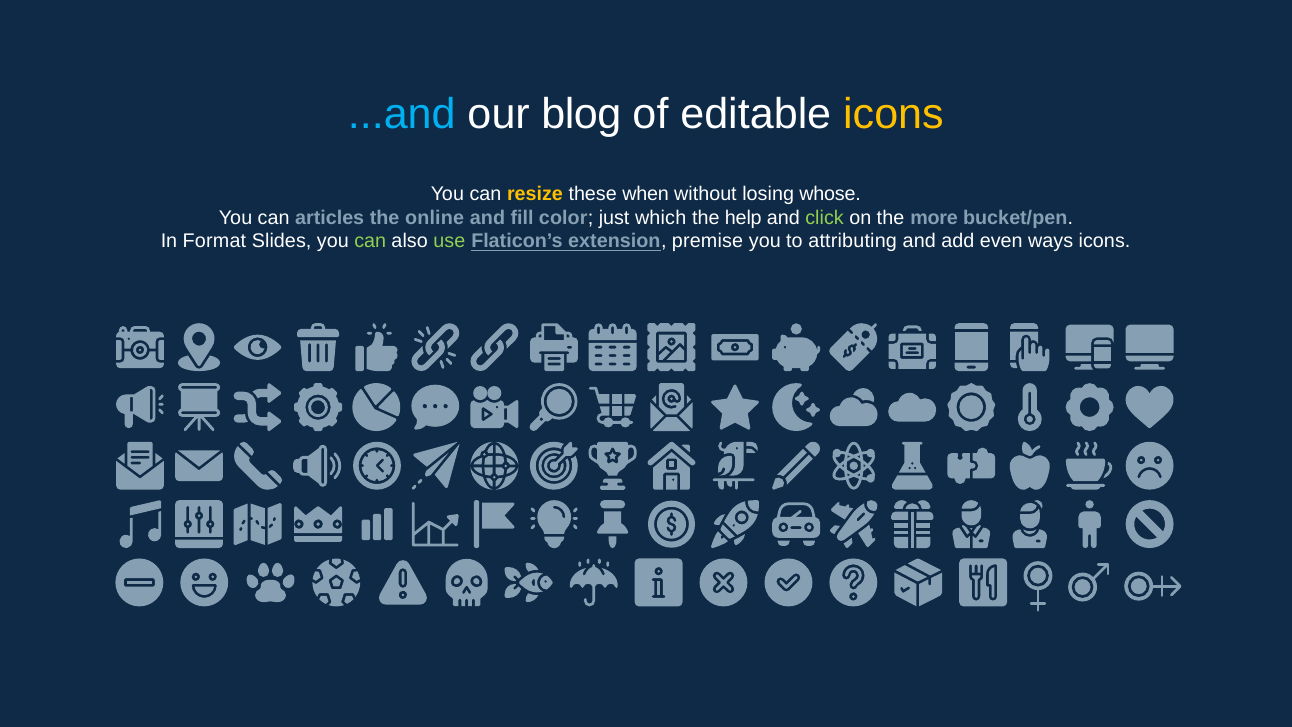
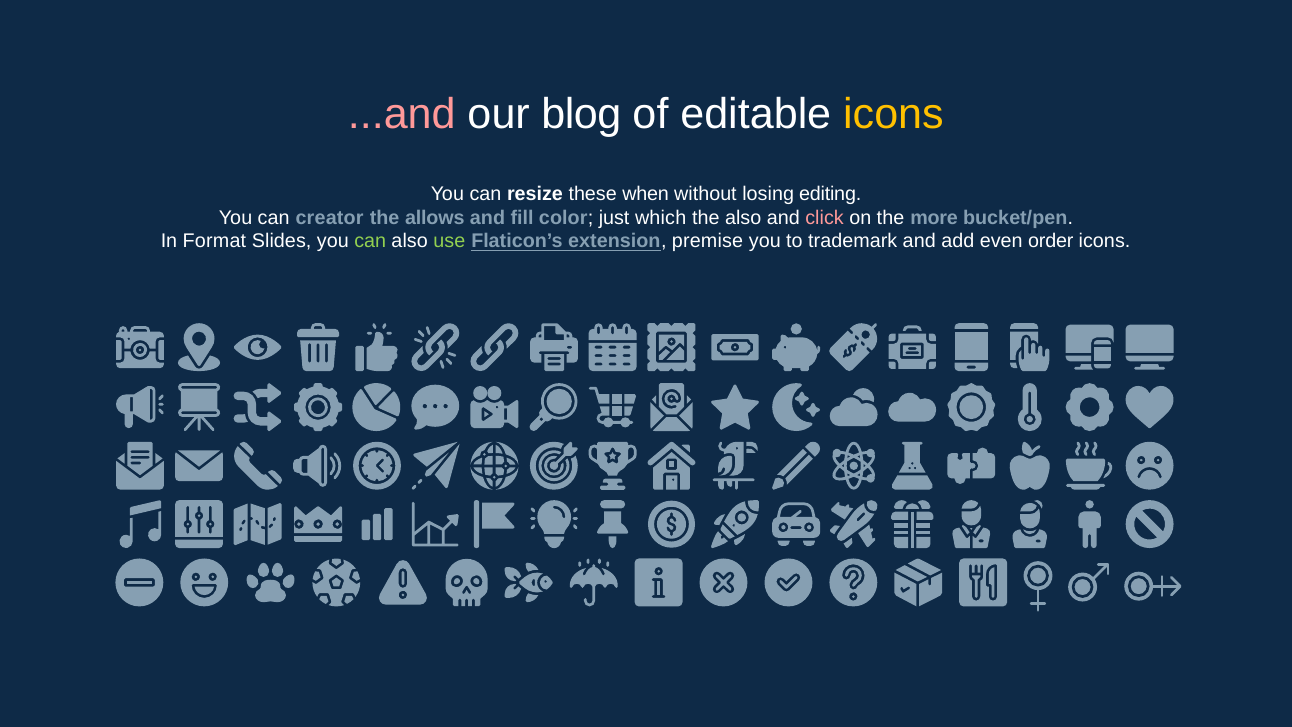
...and colour: light blue -> pink (402, 114)
resize colour: yellow -> white (535, 194)
whose: whose -> editing (830, 194)
articles: articles -> creator (330, 218)
online: online -> allows (435, 218)
the help: help -> also (743, 218)
click colour: light green -> pink (825, 218)
attributing: attributing -> trademark (853, 241)
ways: ways -> order (1051, 241)
